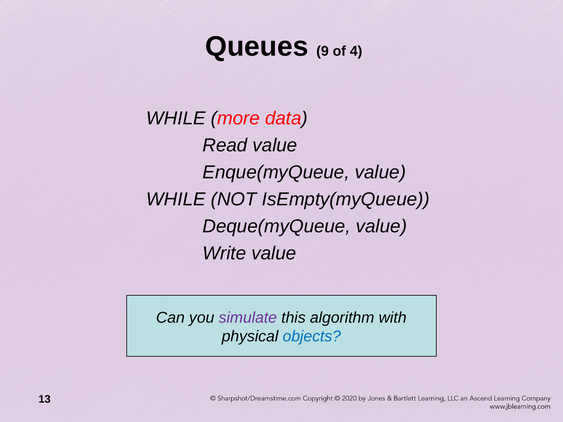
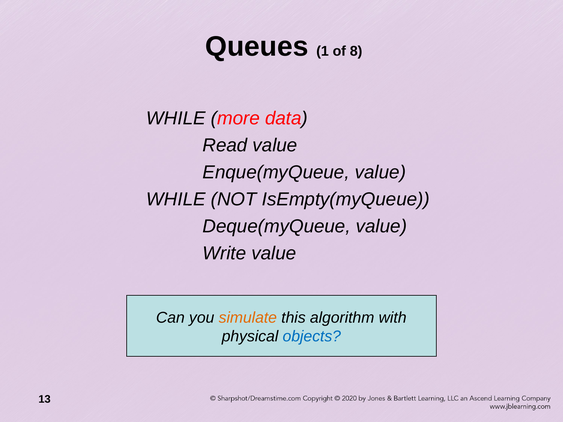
9: 9 -> 1 (323, 51)
4: 4 -> 8 (356, 51)
simulate colour: purple -> orange (248, 318)
